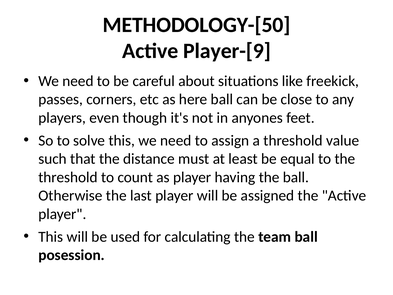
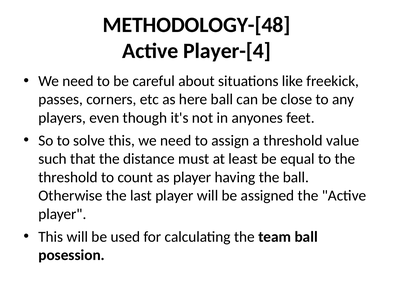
METHODOLOGY-[50: METHODOLOGY-[50 -> METHODOLOGY-[48 (197, 25)
Player-[9: Player-[9 -> Player-[4 (227, 51)
